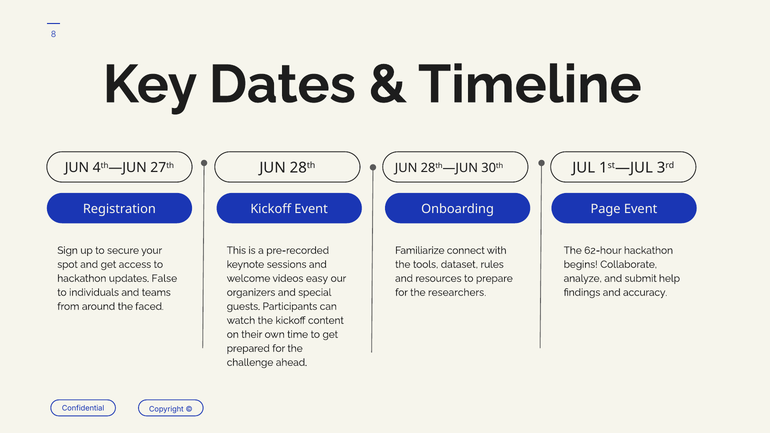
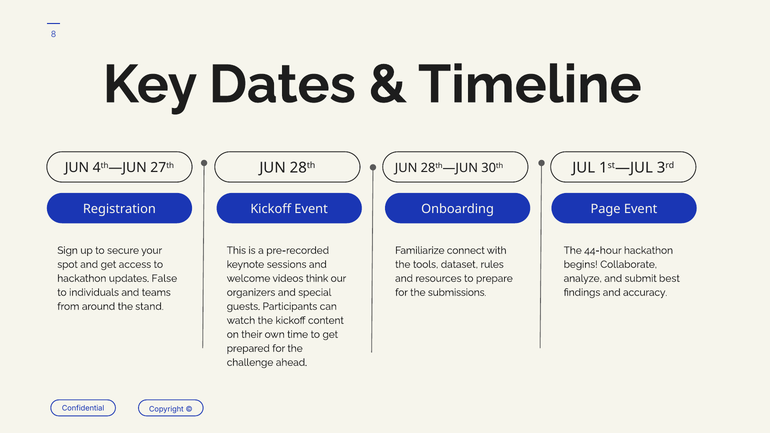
62-hour: 62-hour -> 44-hour (603, 251)
easy: easy -> think (317, 279)
help: help -> best (669, 279)
researchers: researchers -> submissions (457, 293)
faced: faced -> stand (149, 307)
